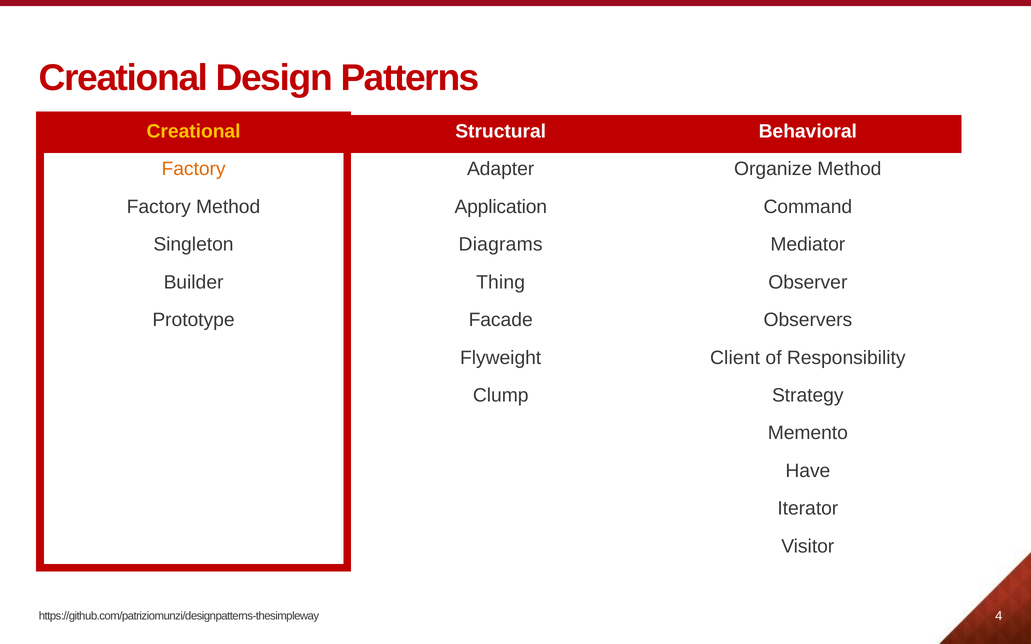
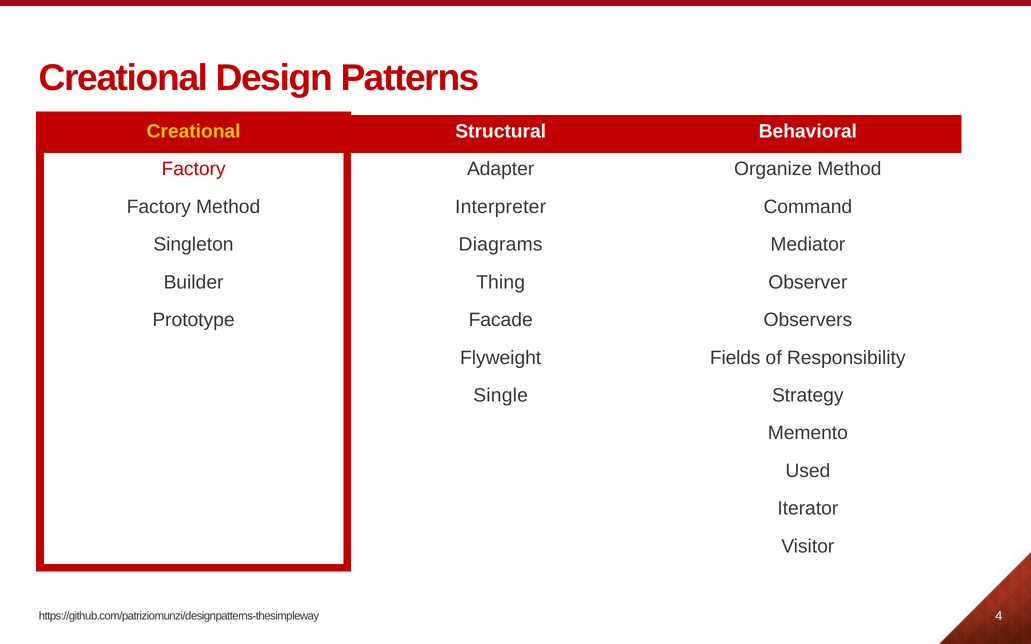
Factory colour: orange -> red (194, 169)
Application: Application -> Interpreter (501, 207)
Client: Client -> Fields (735, 358)
Clump: Clump -> Single (501, 396)
Have: Have -> Used (808, 471)
